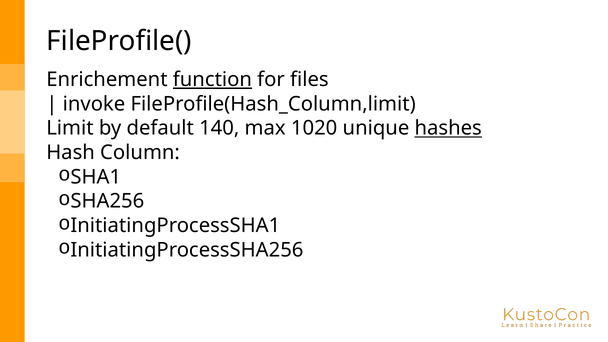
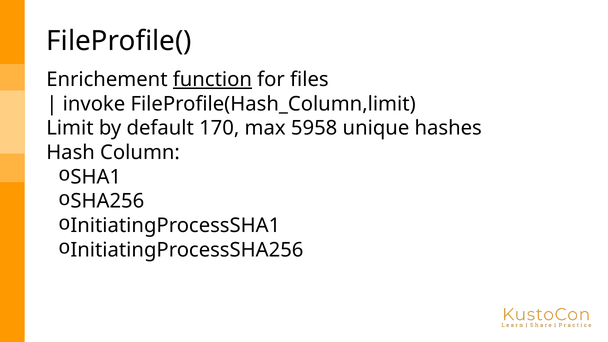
140: 140 -> 170 (219, 128)
1020: 1020 -> 5958 (314, 128)
hashes underline: present -> none (448, 128)
